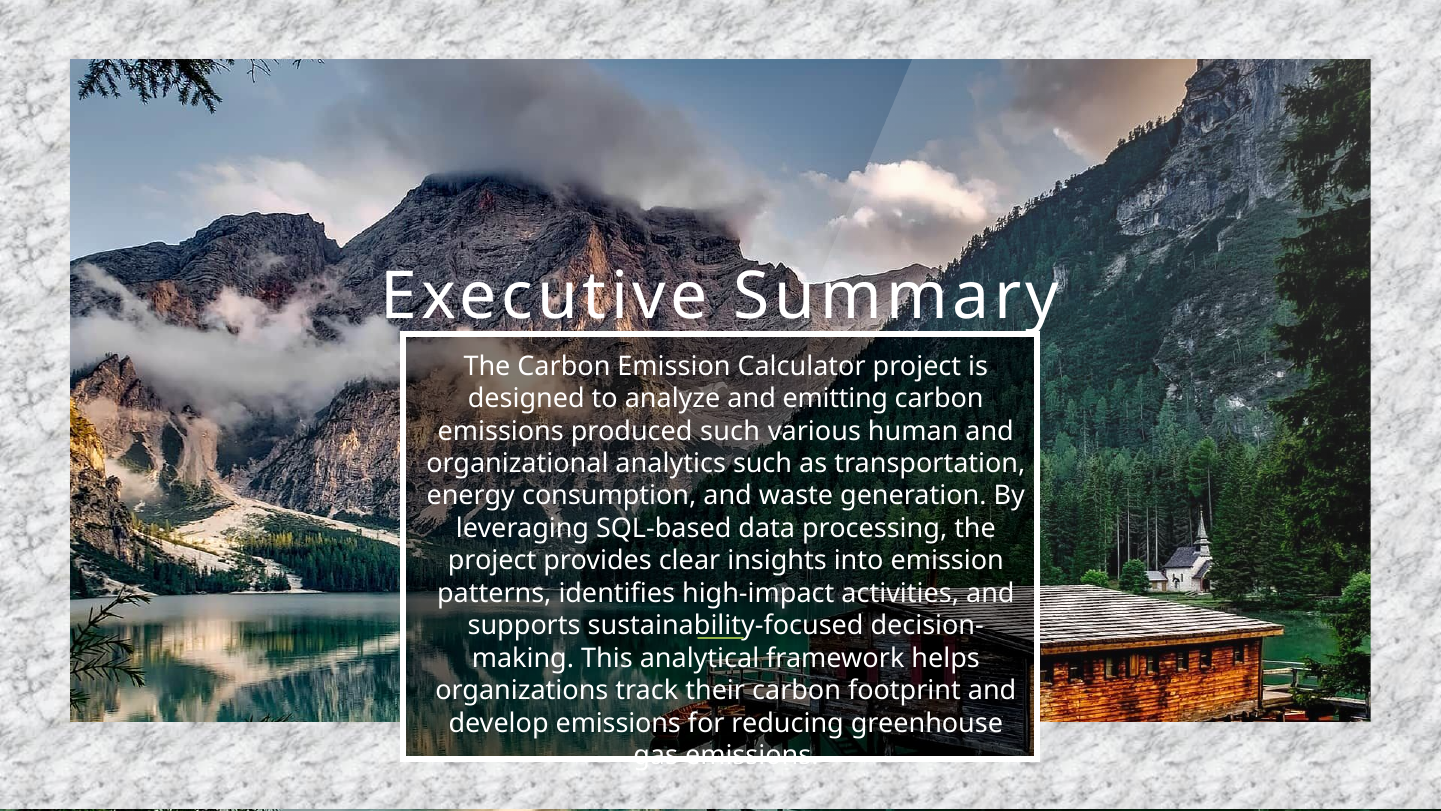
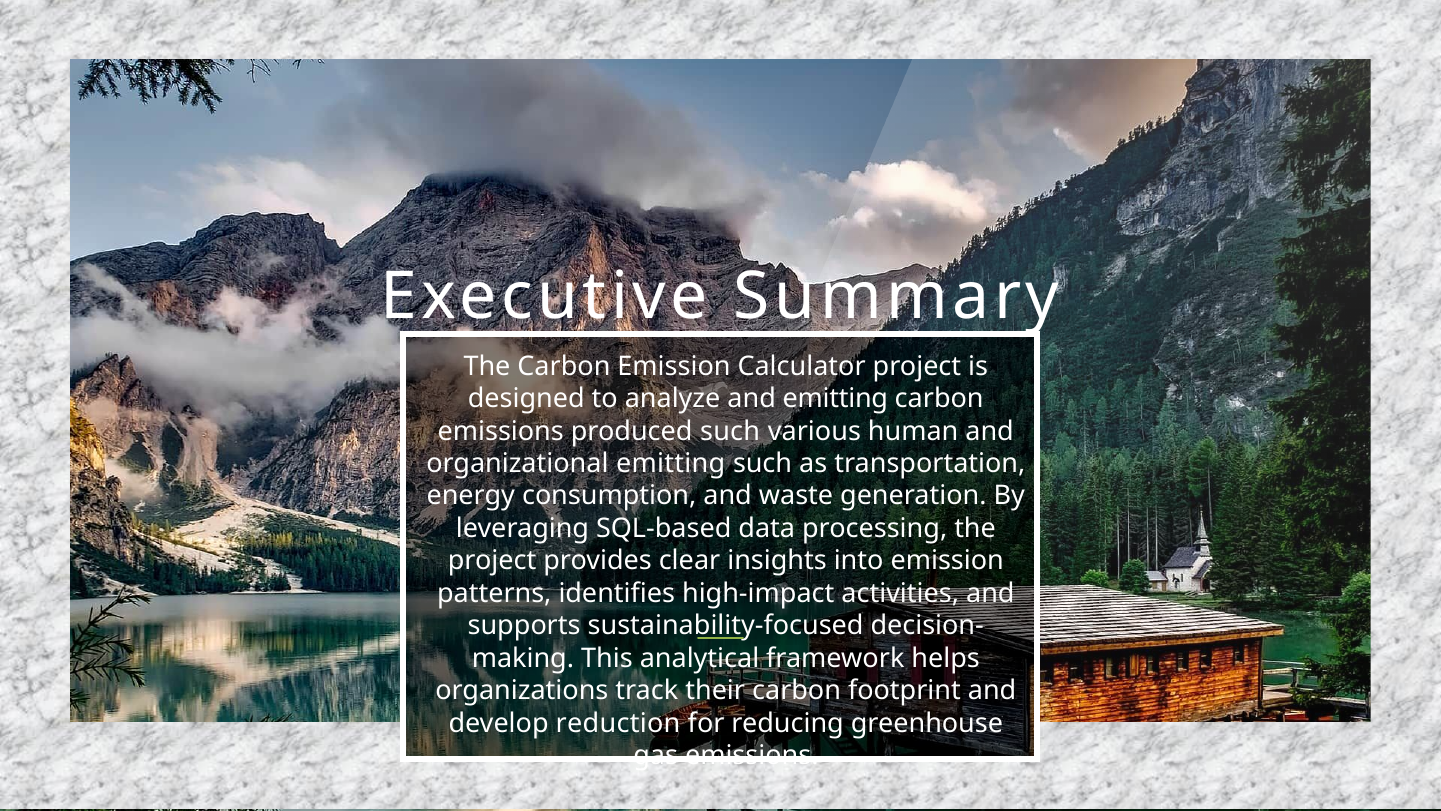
organizational analytics: analytics -> emitting (671, 463)
develop emissions: emissions -> reduction (618, 723)
